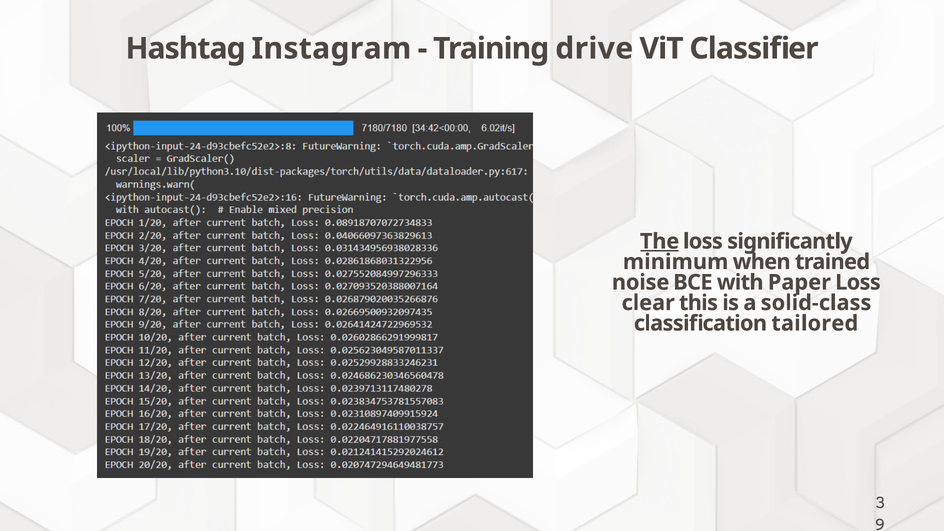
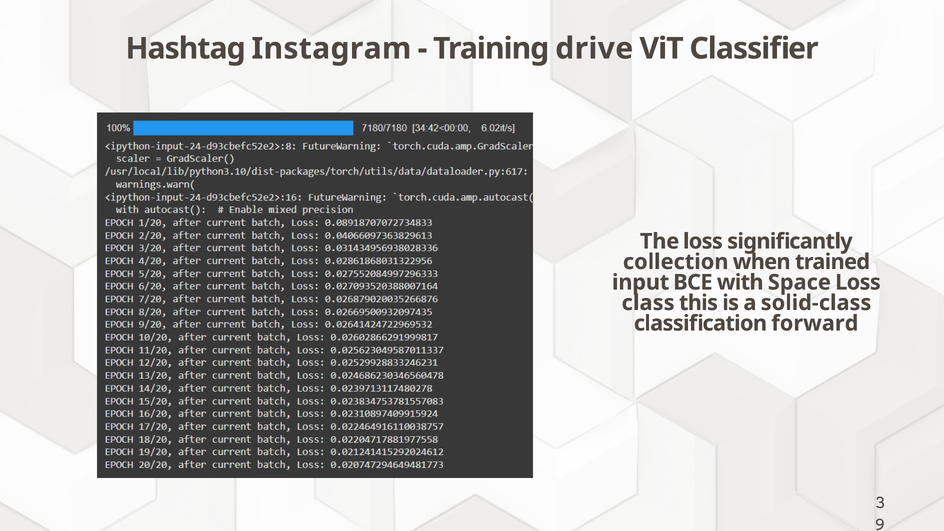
The underline: present -> none (660, 241)
minimum: minimum -> collection (676, 262)
noise: noise -> input (641, 282)
Paper: Paper -> Space (799, 282)
clear: clear -> class (648, 303)
tailored: tailored -> forward (815, 323)
